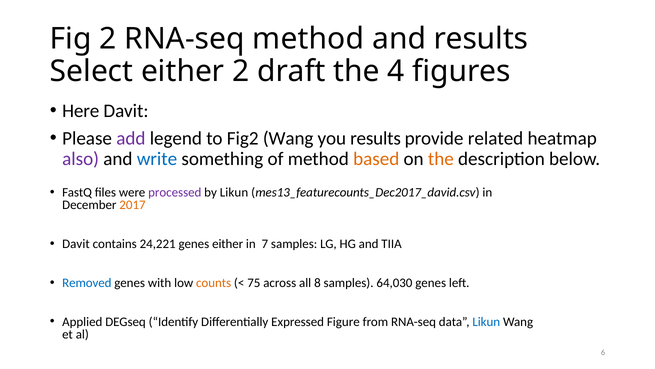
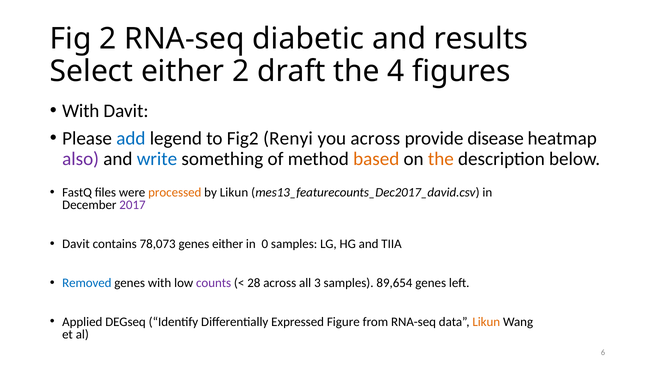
RNA-seq method: method -> diabetic (308, 39)
Here: Here -> With (81, 111)
add colour: purple -> blue (131, 138)
Fig2 Wang: Wang -> Renyi (288, 138)
you results: results -> across (375, 138)
related: related -> disease (496, 138)
processed colour: purple -> orange (175, 192)
2017 colour: orange -> purple (132, 205)
24,221: 24,221 -> 78,073 (158, 244)
7: 7 -> 0 (265, 244)
counts colour: orange -> purple (214, 283)
75: 75 -> 28 (254, 283)
8: 8 -> 3 (317, 283)
64,030: 64,030 -> 89,654 (394, 283)
Likun colour: blue -> orange (486, 321)
